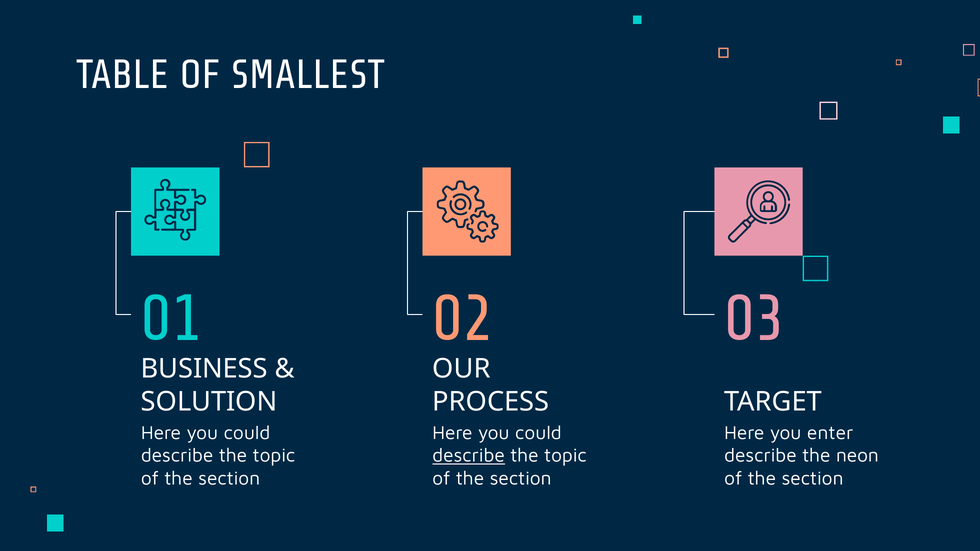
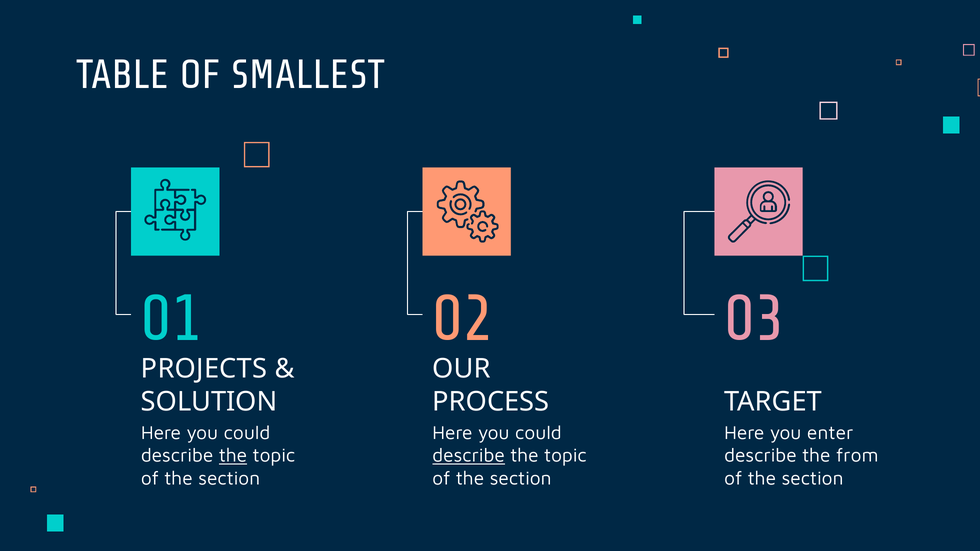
BUSINESS: BUSINESS -> PROJECTS (204, 369)
the underline: none -> present (233, 456)
neon: neon -> from (857, 456)
